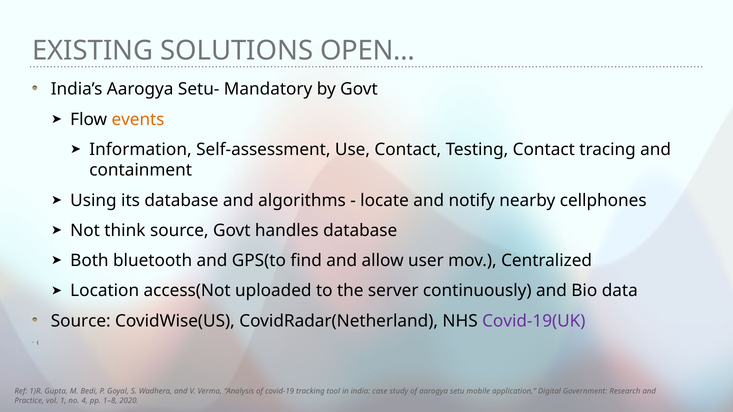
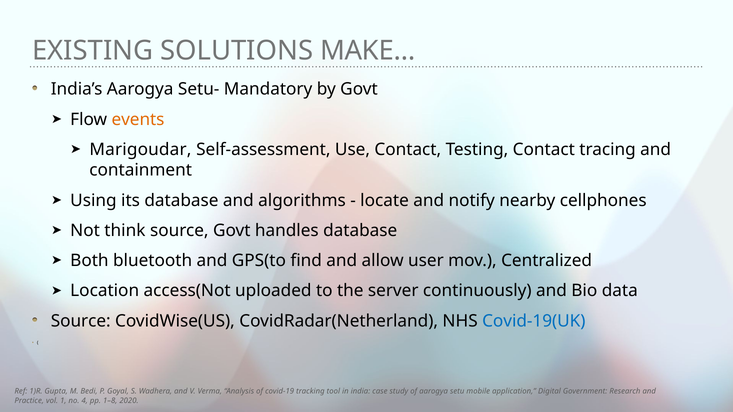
OPEN…: OPEN… -> MAKE… (368, 50)
Information: Information -> Marigoudar (140, 150)
Covid-19(UK colour: purple -> blue (534, 321)
